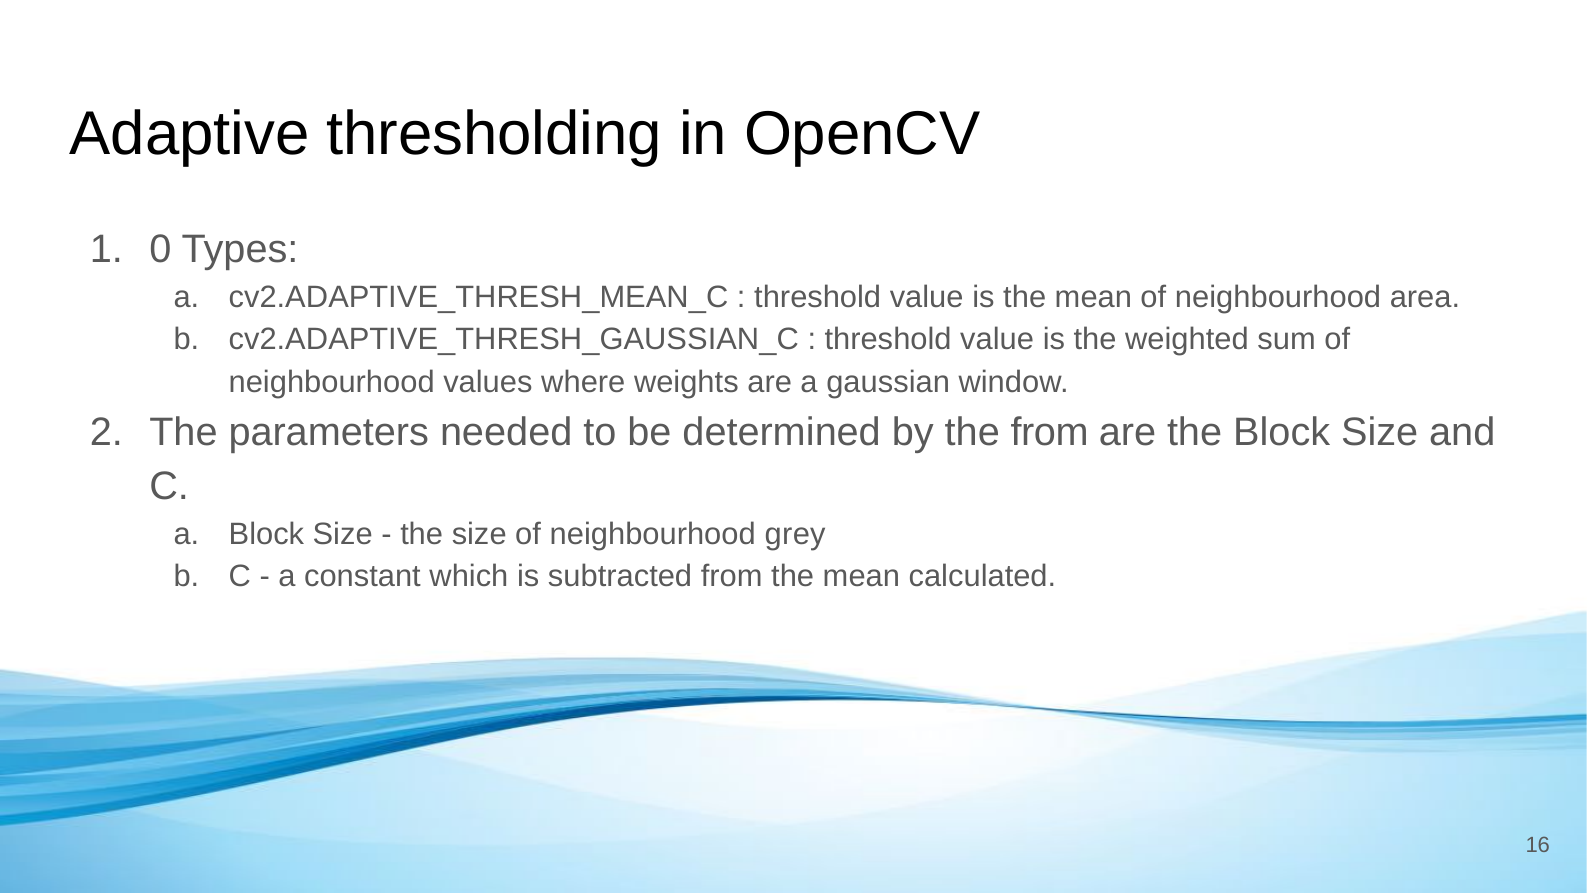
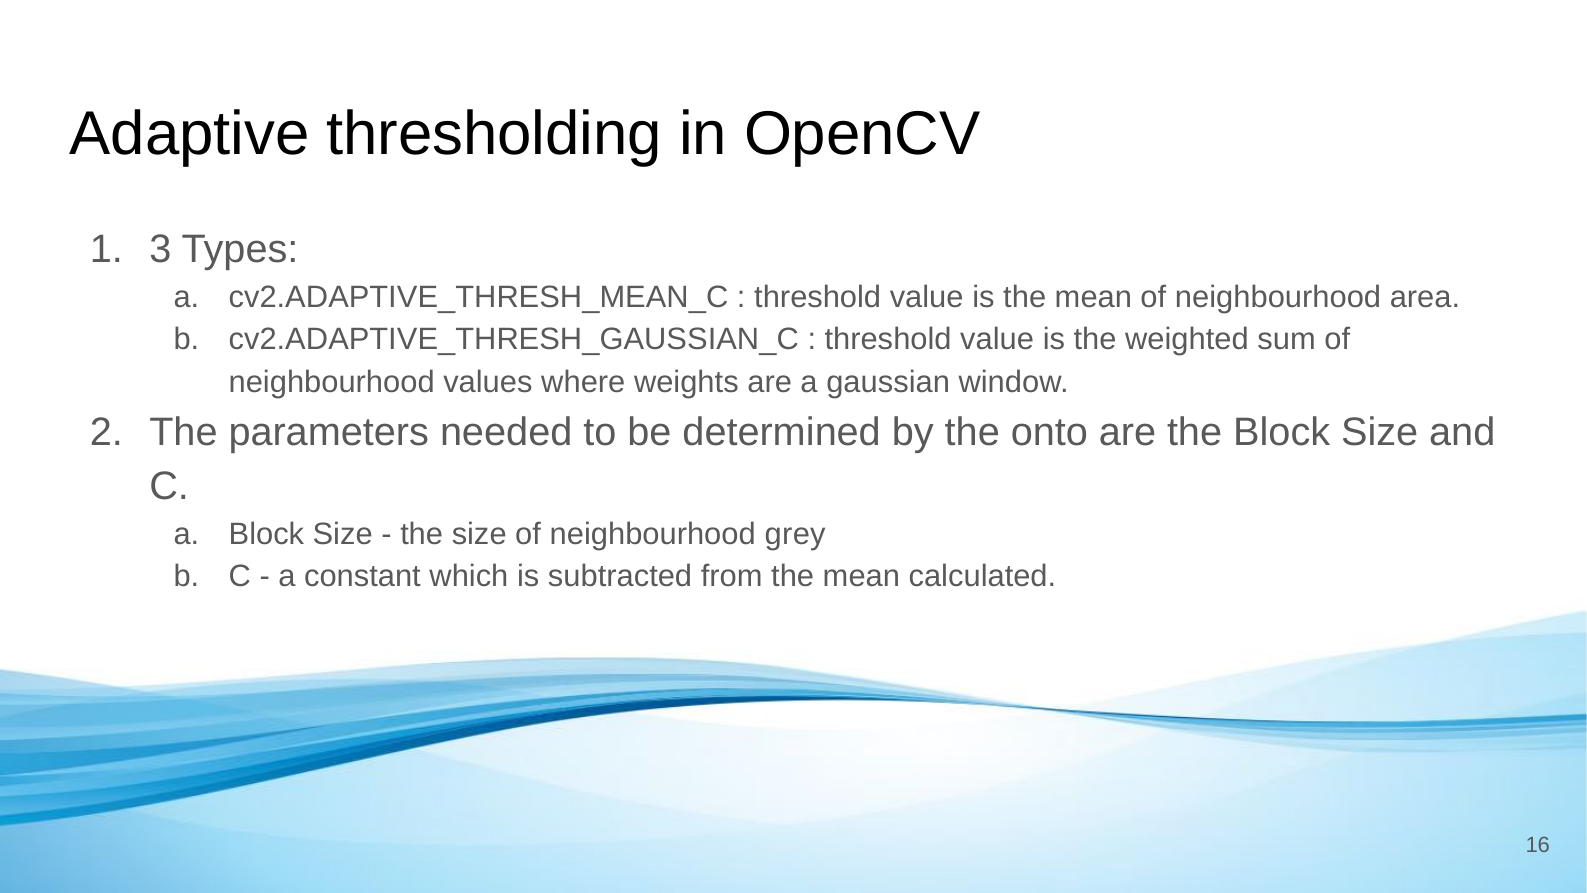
0: 0 -> 3 (160, 250)
the from: from -> onto (1049, 432)
